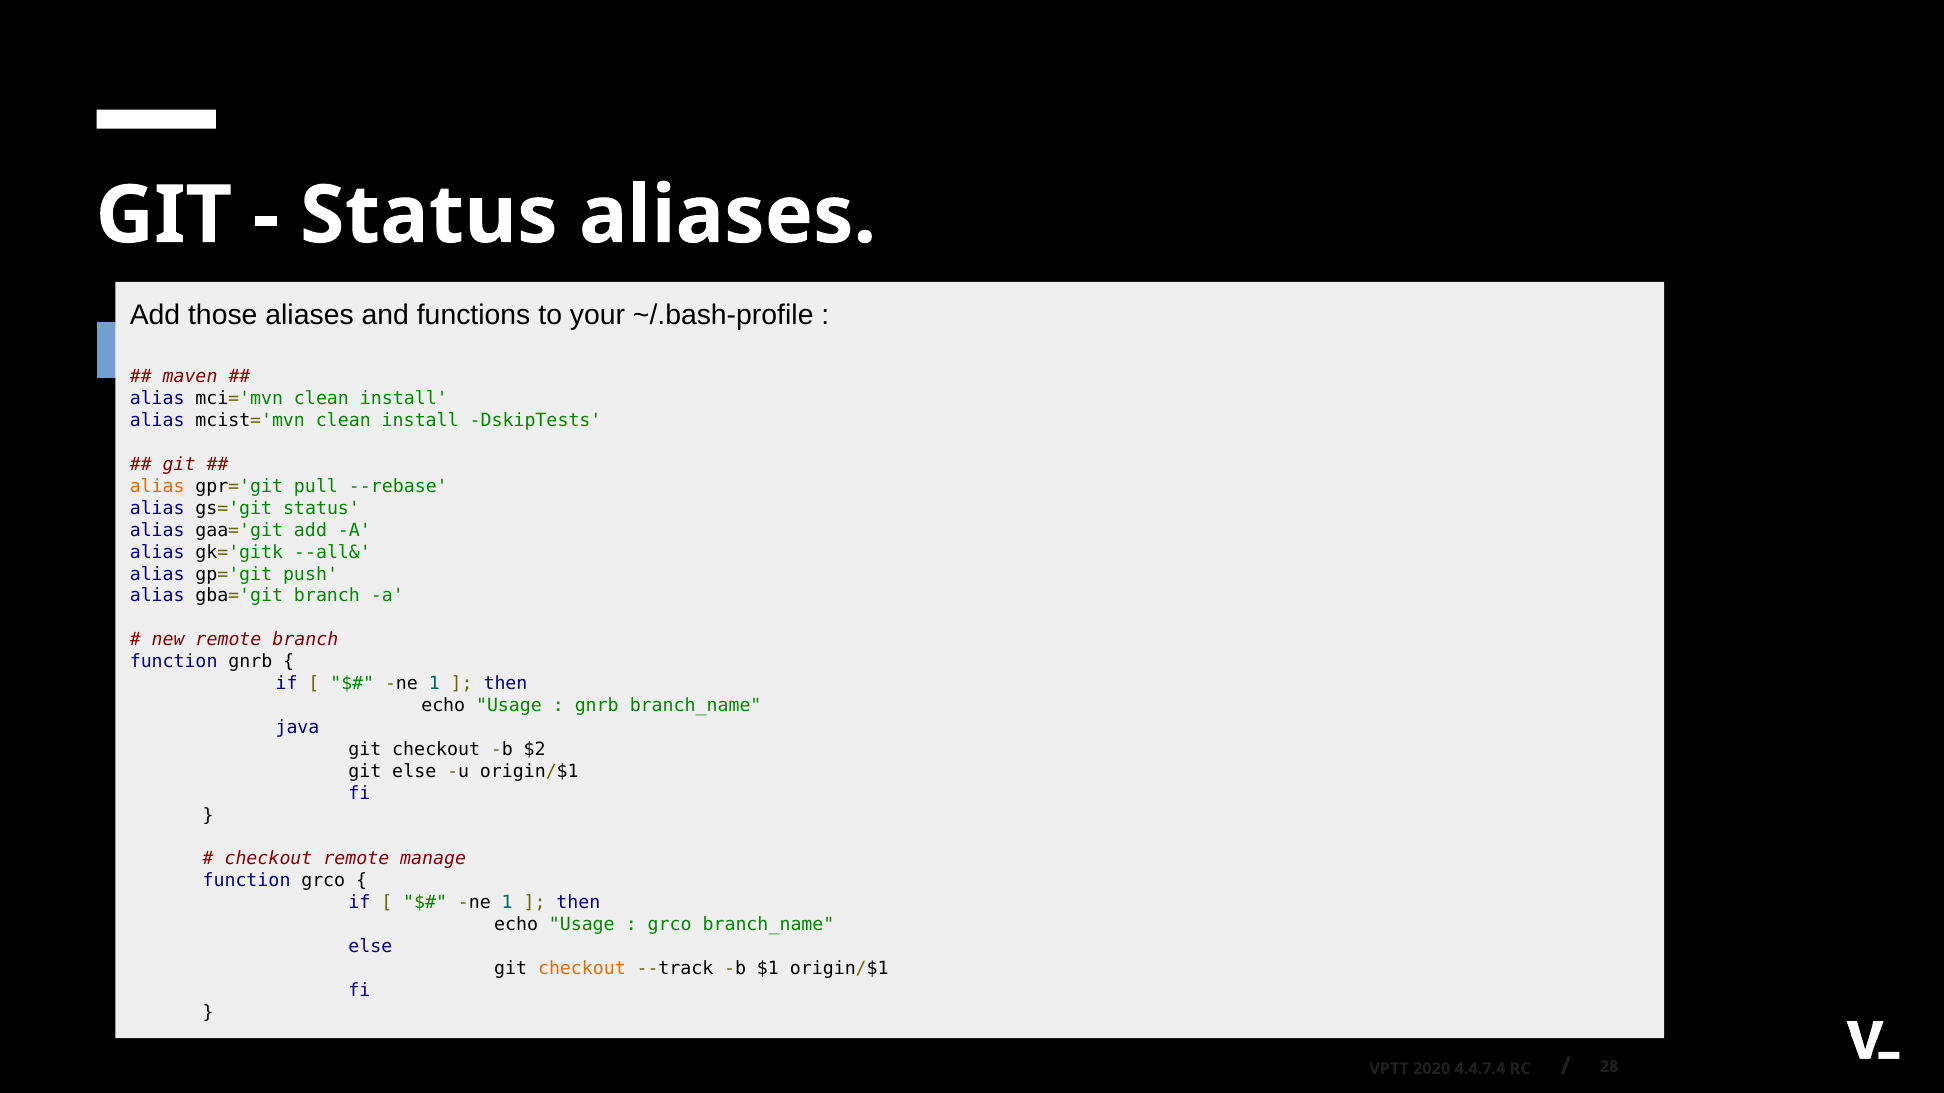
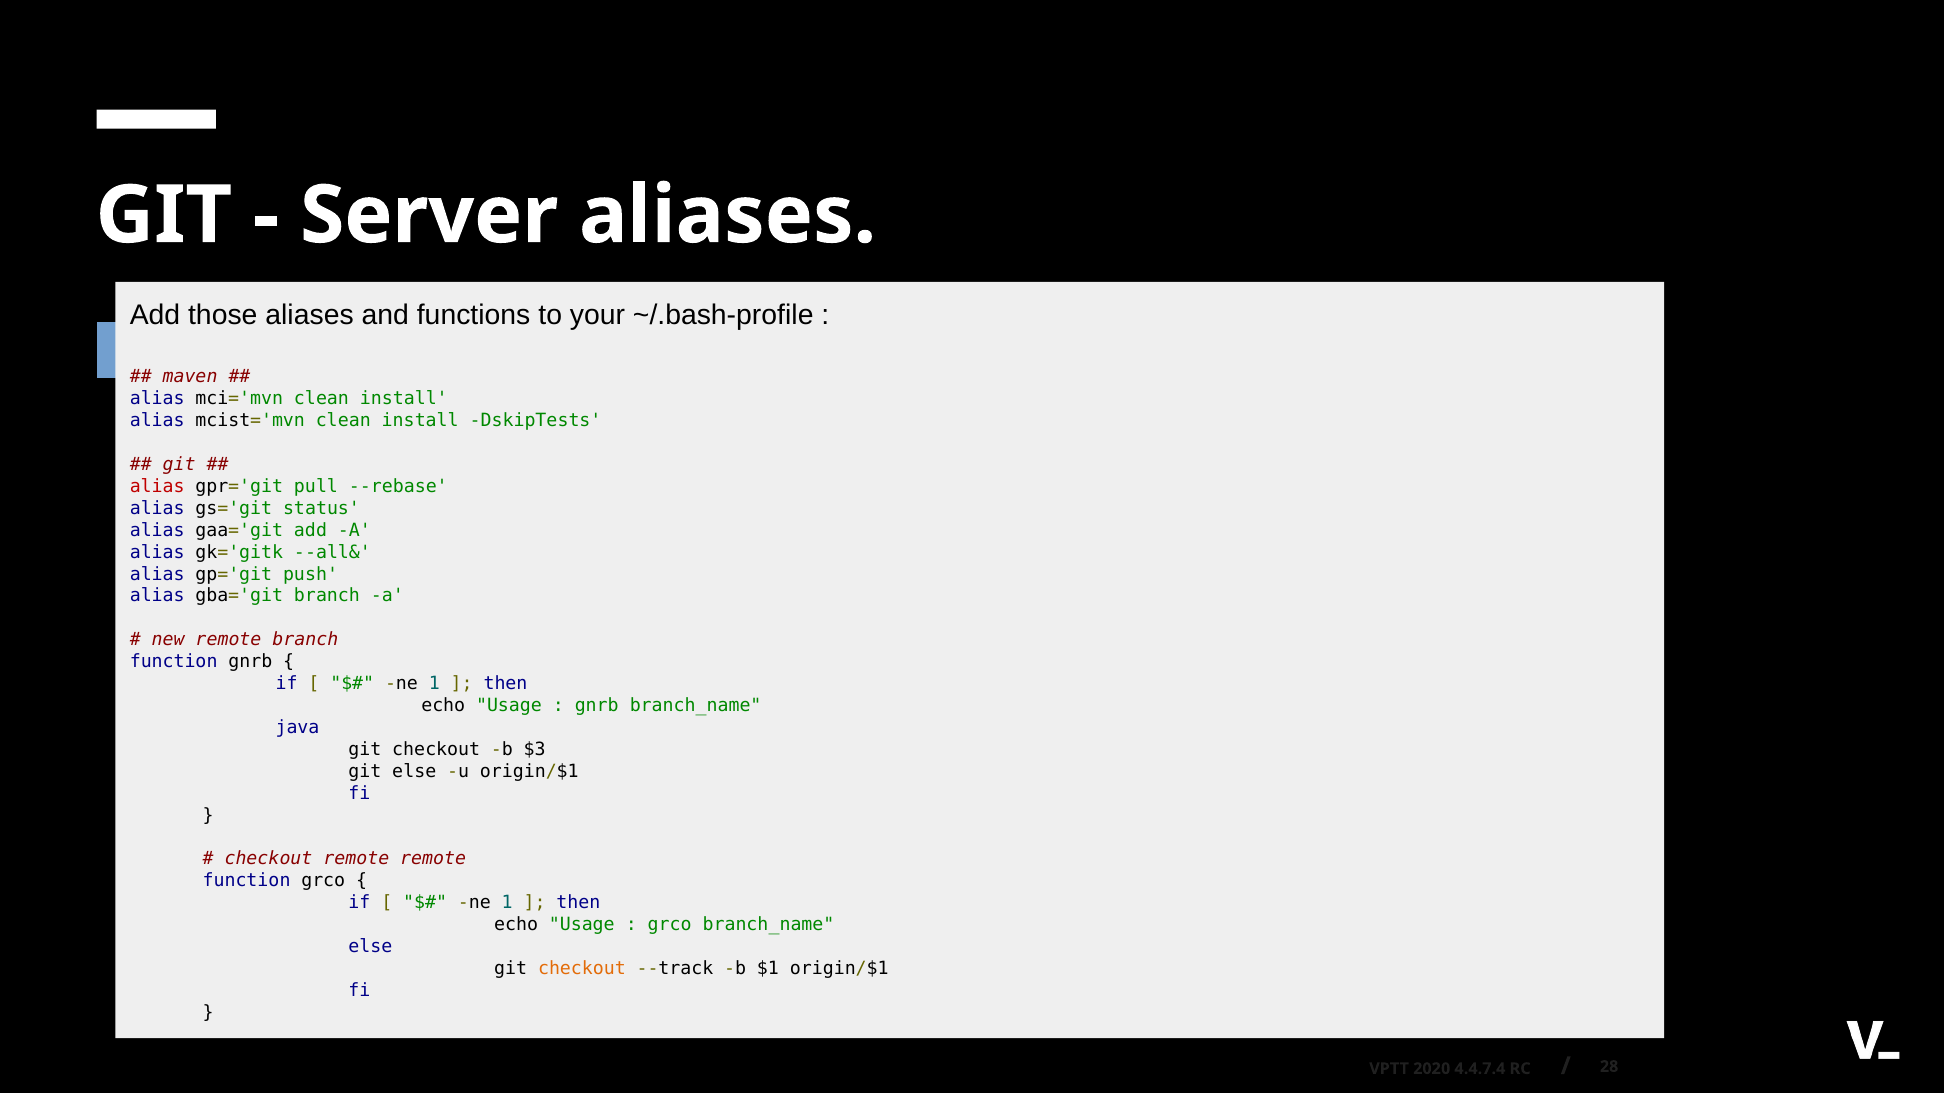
Status: Status -> Server (429, 216)
alias colour: orange -> red (157, 486)
$2: $2 -> $3 (535, 750)
remote manage: manage -> remote (433, 859)
